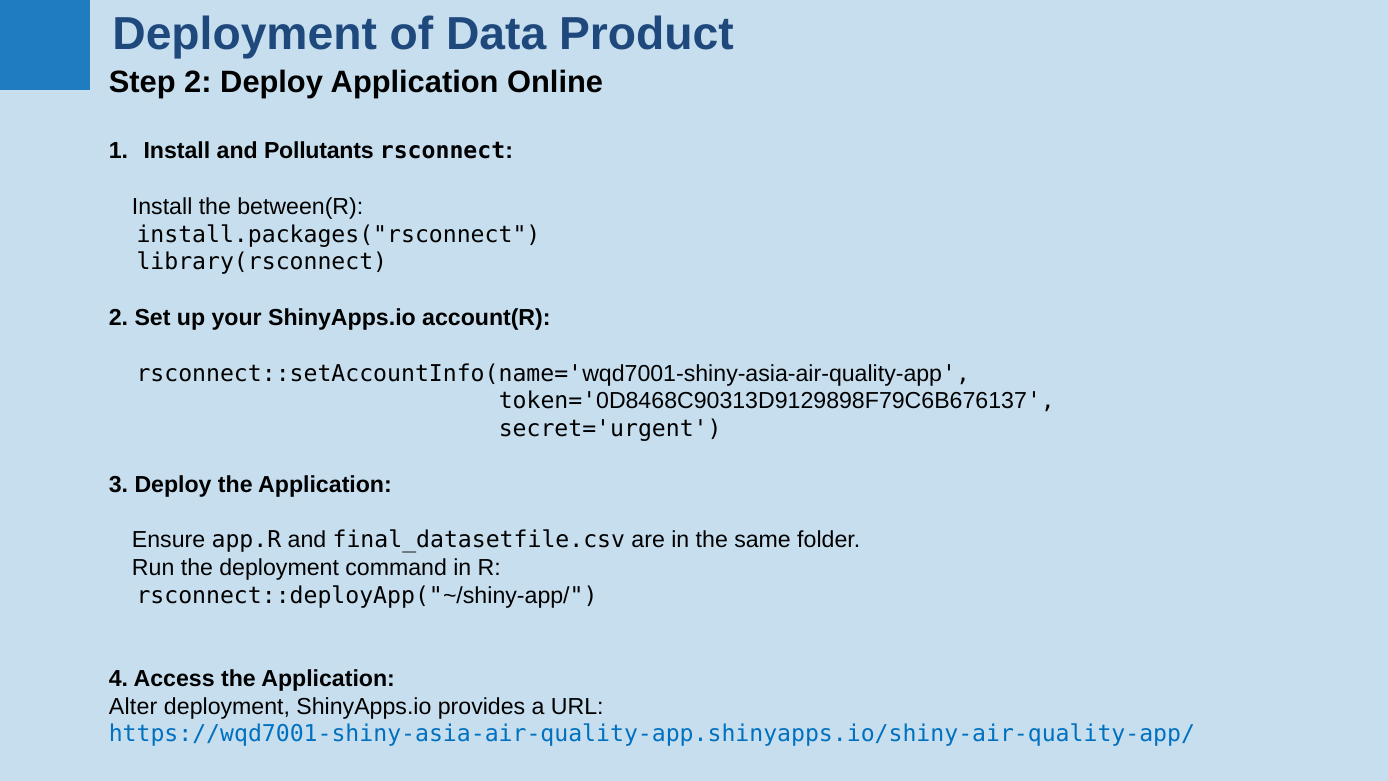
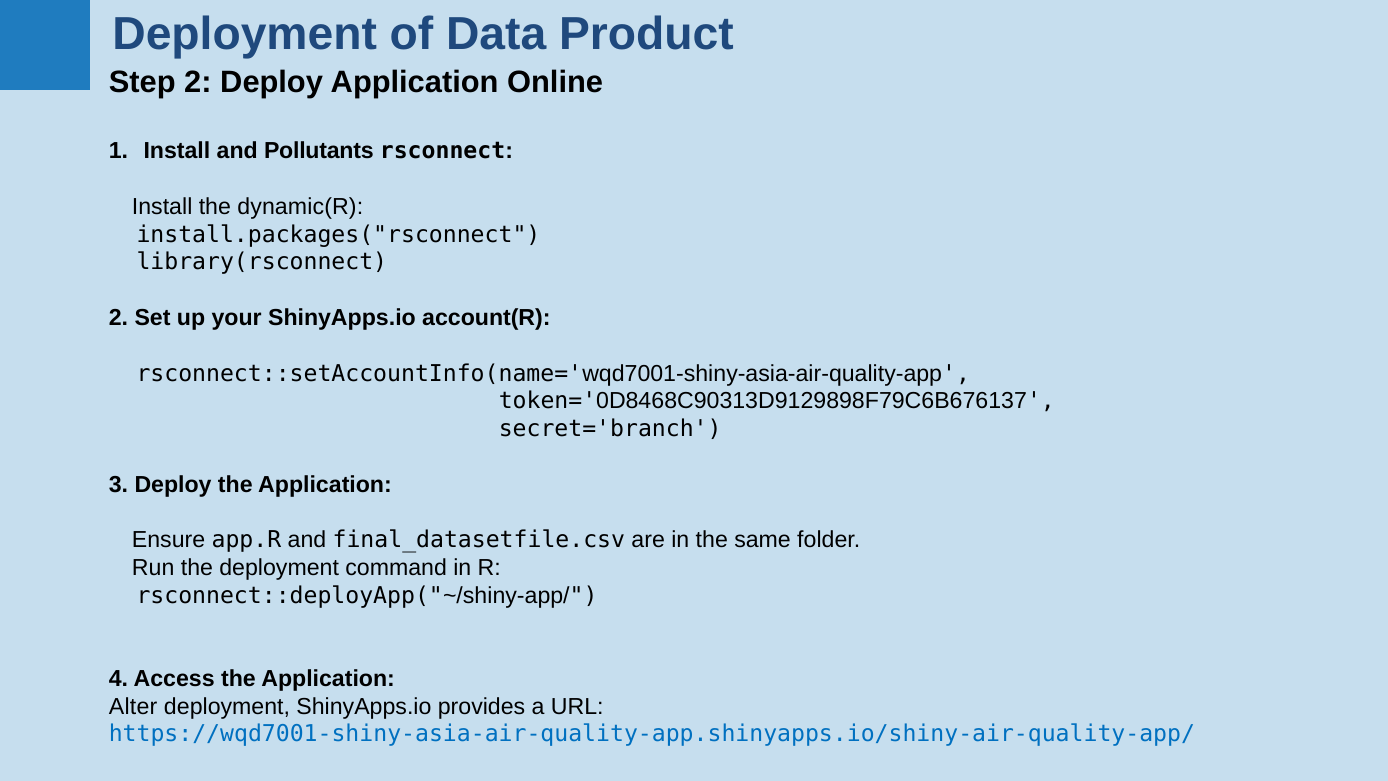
between(R: between(R -> dynamic(R (300, 207)
secret='urgent: secret='urgent -> secret='branch (610, 429)
